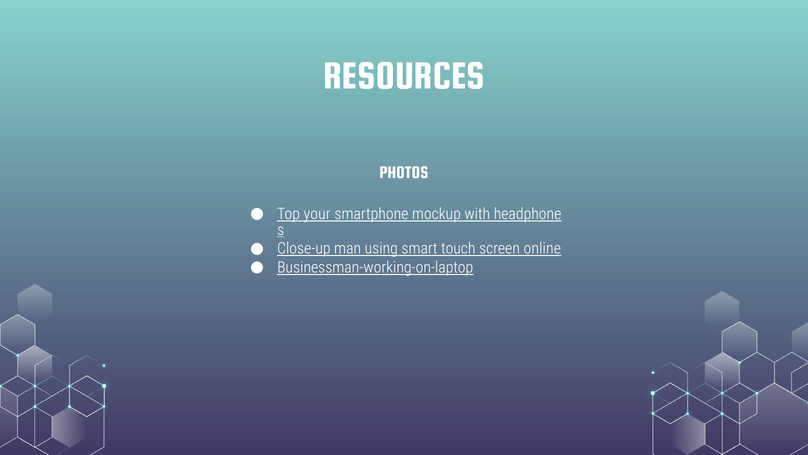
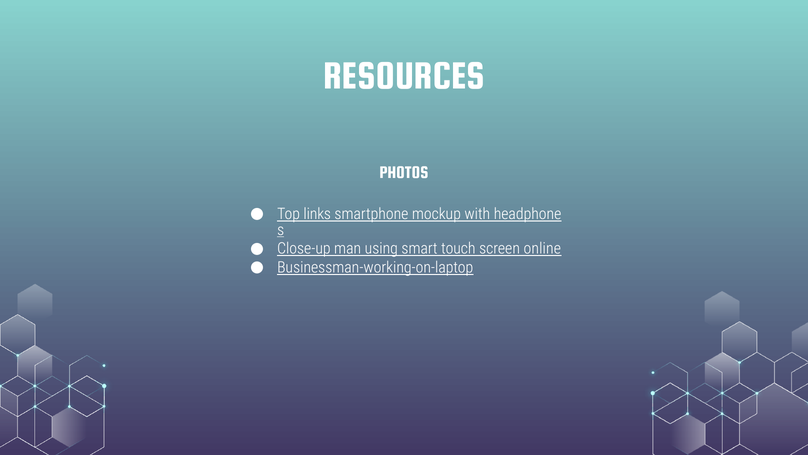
your: your -> links (317, 214)
